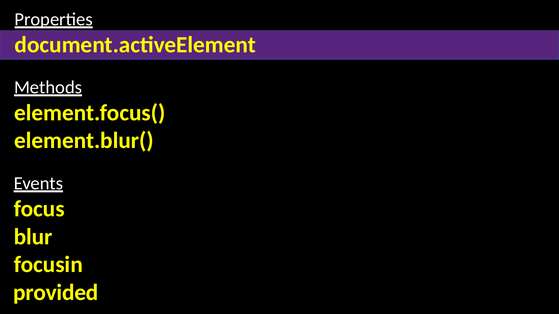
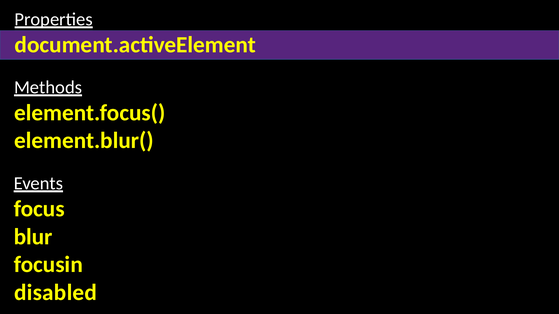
provided: provided -> disabled (56, 293)
